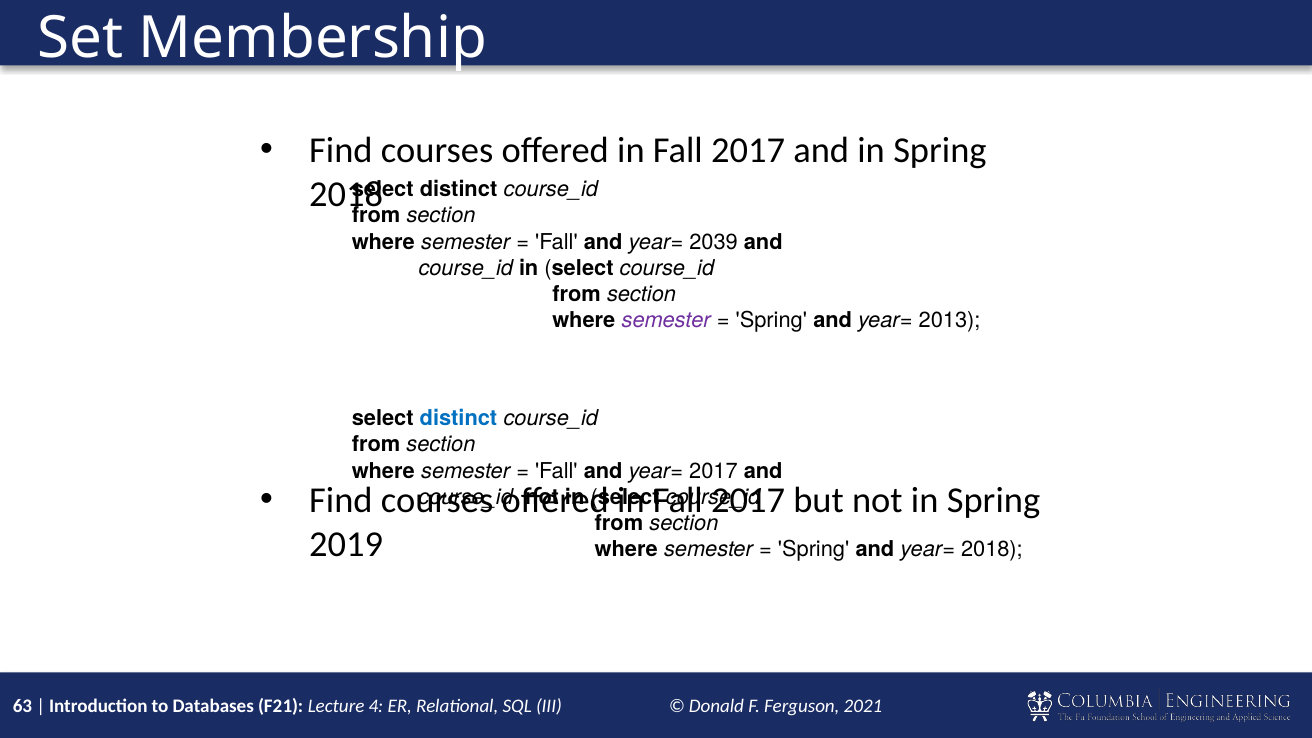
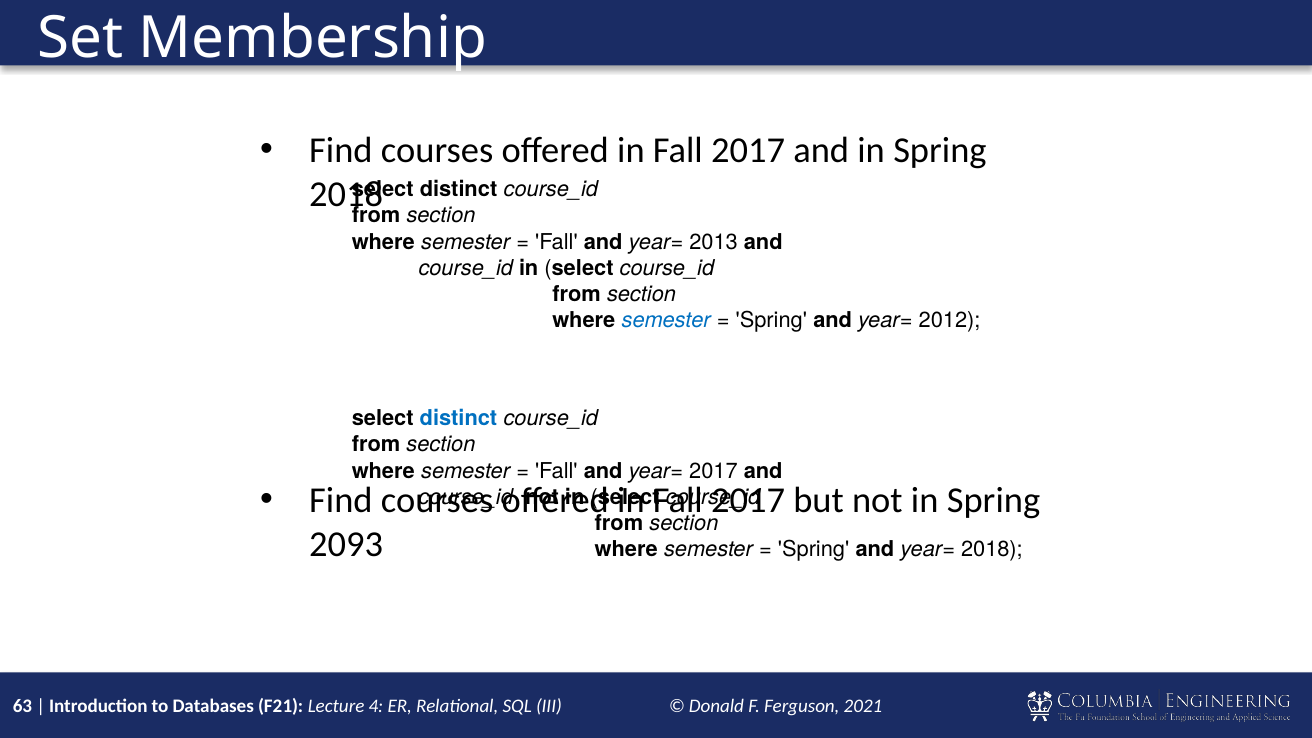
2039: 2039 -> 2013 (714, 242)
semester colour: purple -> blue (666, 321)
2013: 2013 -> 2012 (950, 321)
2019: 2019 -> 2093 (346, 544)
